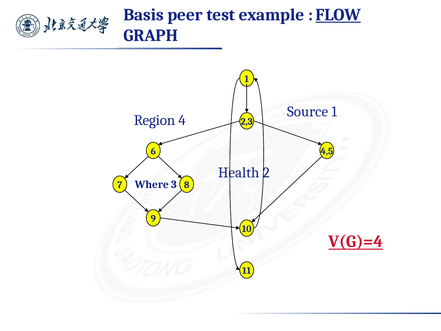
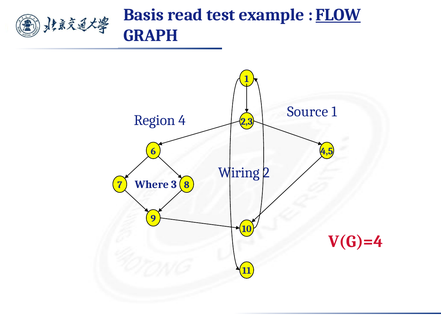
peer: peer -> read (185, 15)
Health: Health -> Wiring (239, 173)
V(G)=4 underline: present -> none (356, 241)
